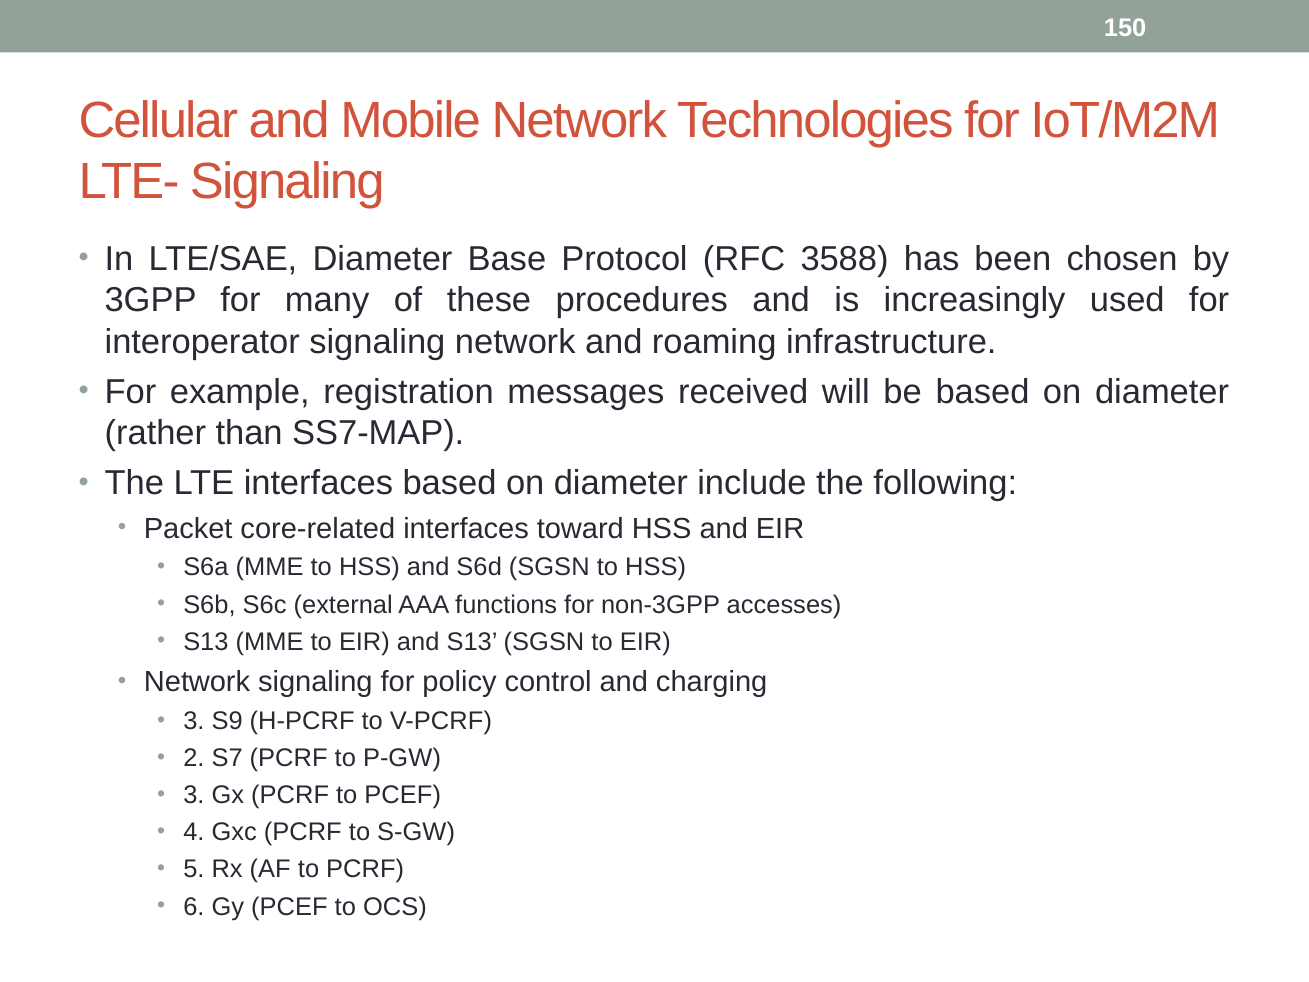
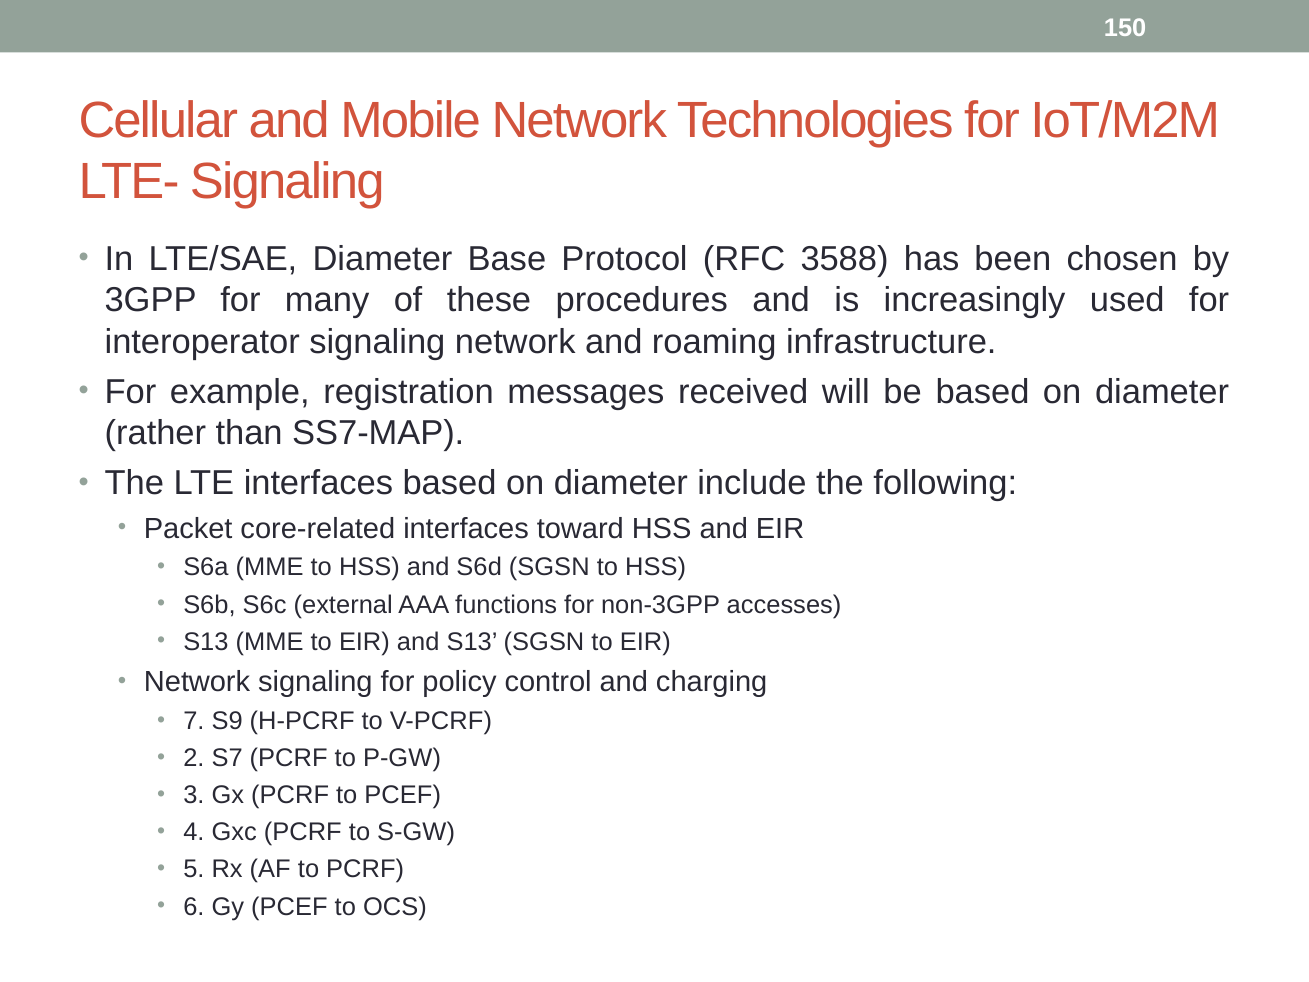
3: 3 -> 7 (194, 721)
